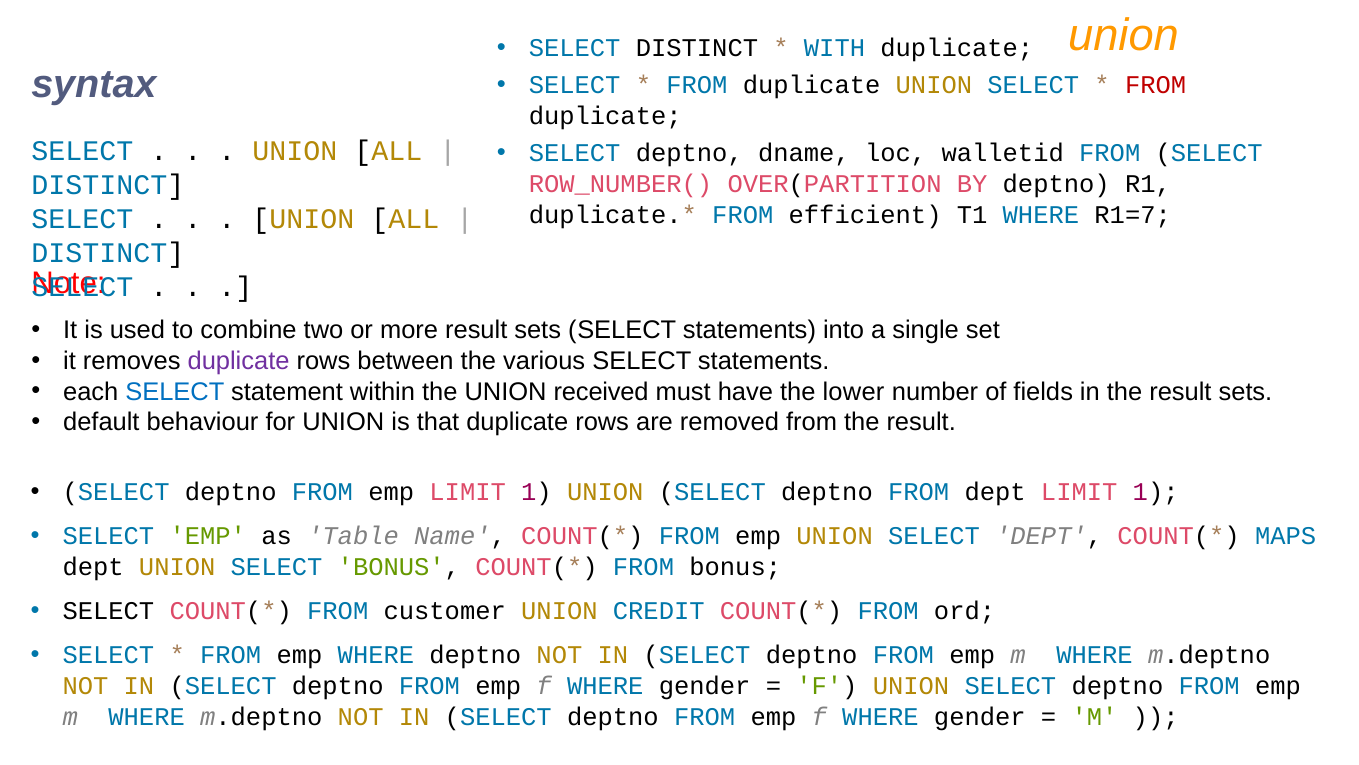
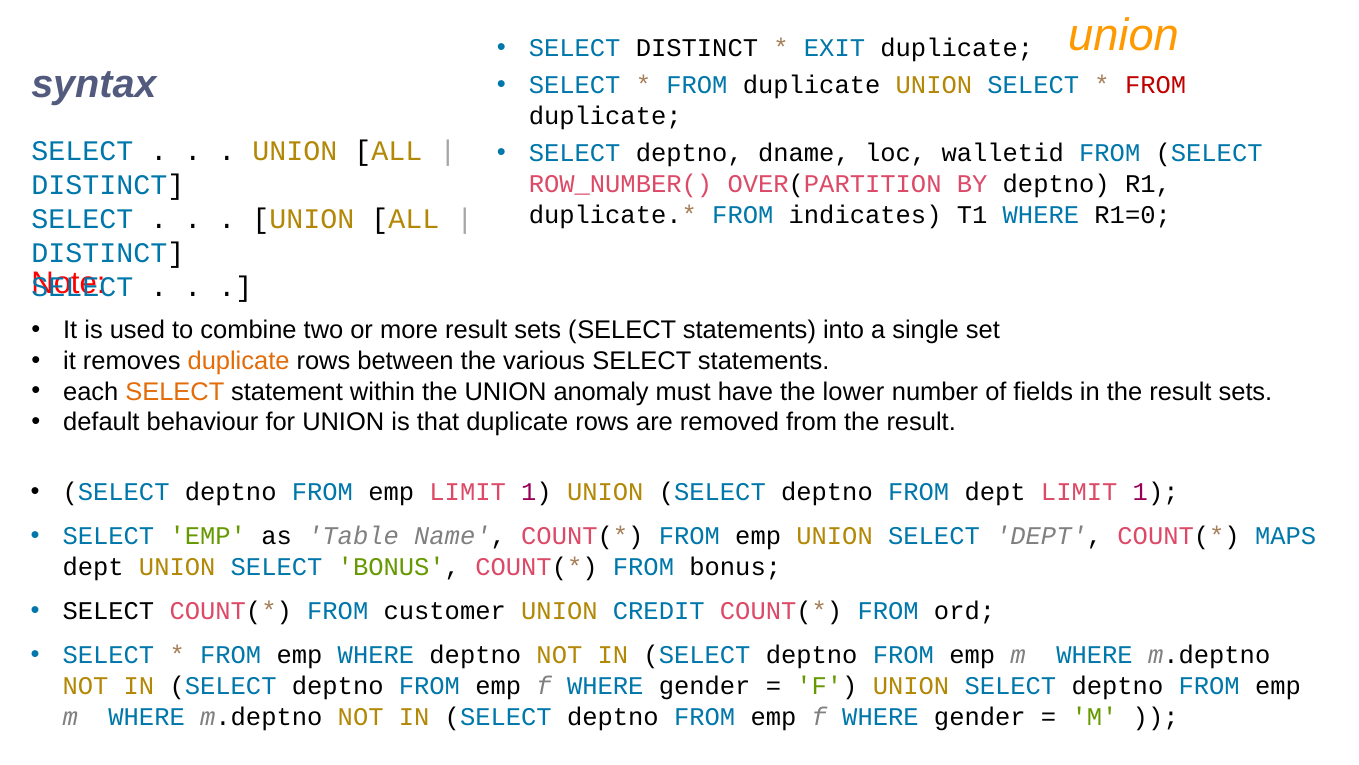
WITH: WITH -> EXIT (835, 48)
efficient: efficient -> indicates (865, 215)
R1=7: R1=7 -> R1=0 (1133, 215)
duplicate colour: purple -> orange (239, 361)
SELECT colour: blue -> orange (175, 391)
received: received -> anomaly (601, 391)
